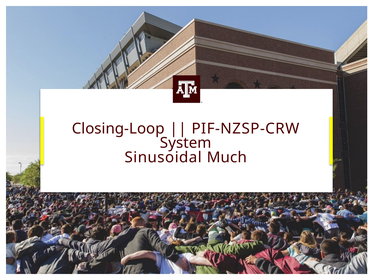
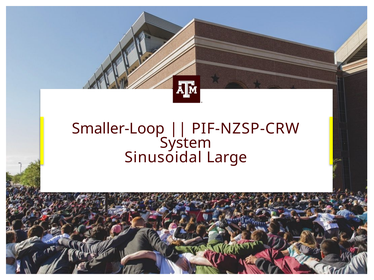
Closing-Loop: Closing-Loop -> Smaller-Loop (118, 129)
Much: Much -> Large (227, 158)
